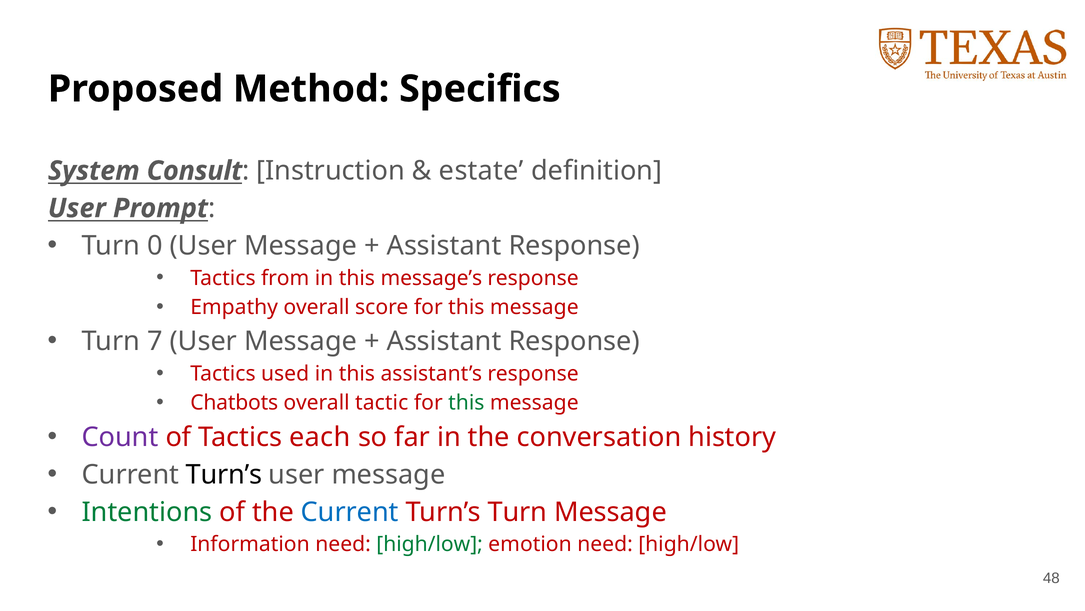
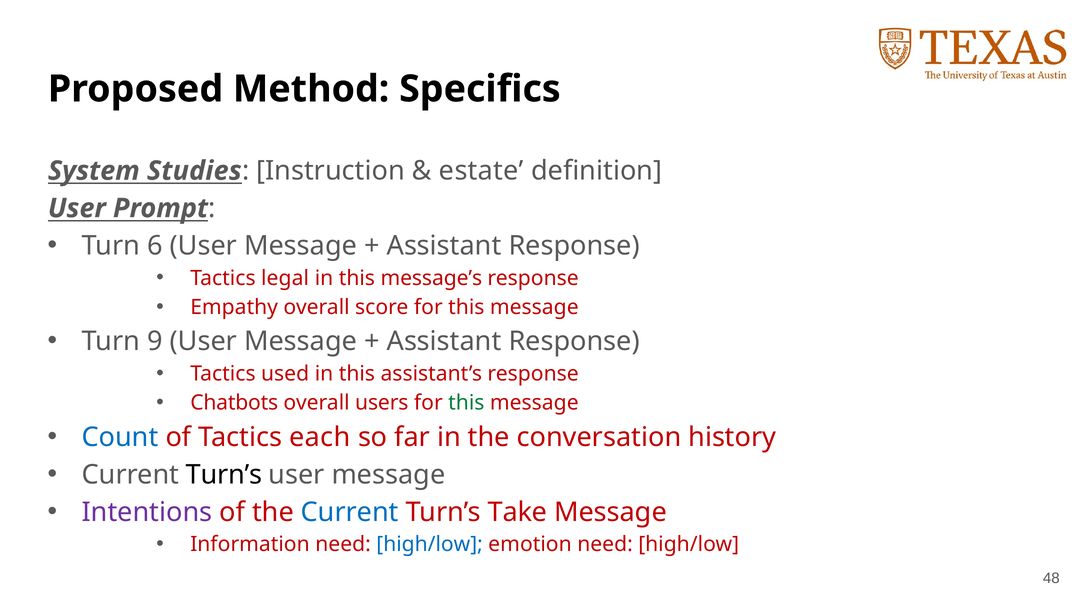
Consult: Consult -> Studies (194, 171)
0: 0 -> 6 (155, 245)
from: from -> legal (285, 278)
7: 7 -> 9 (155, 341)
tactic: tactic -> users (382, 402)
Count colour: purple -> blue (120, 437)
Intentions colour: green -> purple (147, 512)
Turn’s Turn: Turn -> Take (517, 512)
high/low colour: green -> blue (430, 544)
